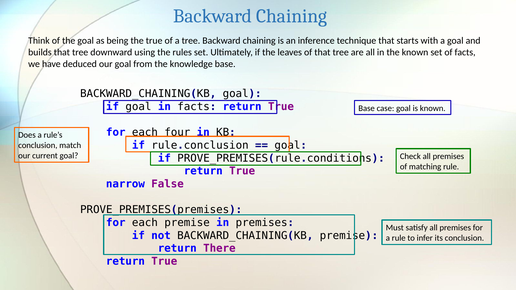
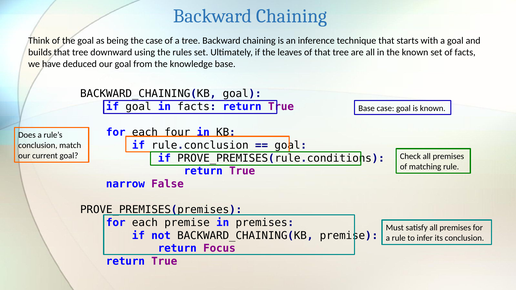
the true: true -> case (154, 41)
There: There -> Focus (219, 249)
